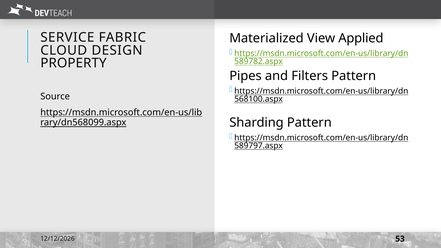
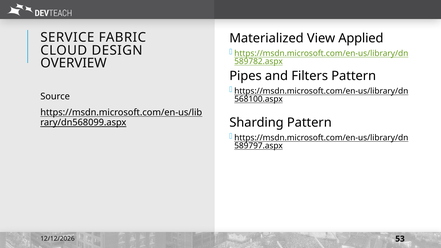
PROPERTY: PROPERTY -> OVERVIEW (74, 63)
